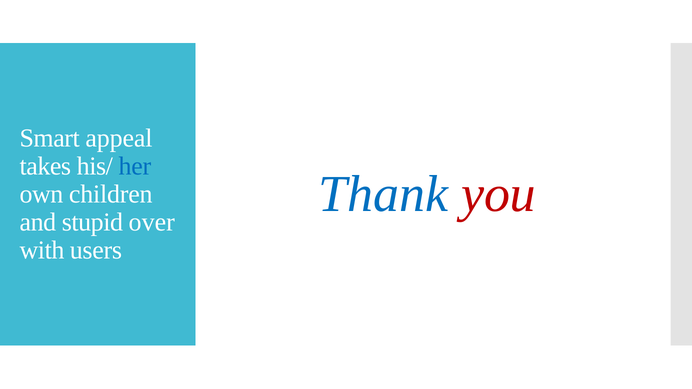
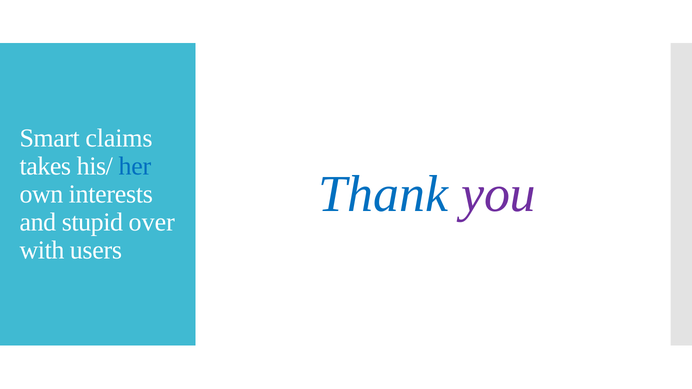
appeal: appeal -> claims (119, 138)
you colour: red -> purple (499, 194)
children: children -> interests (111, 194)
